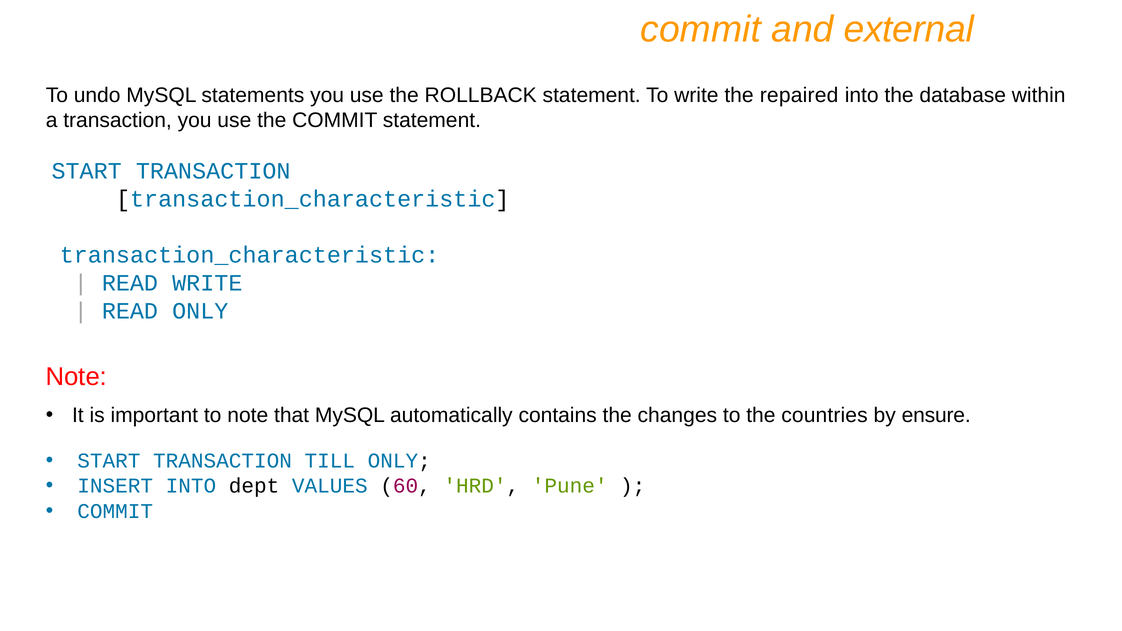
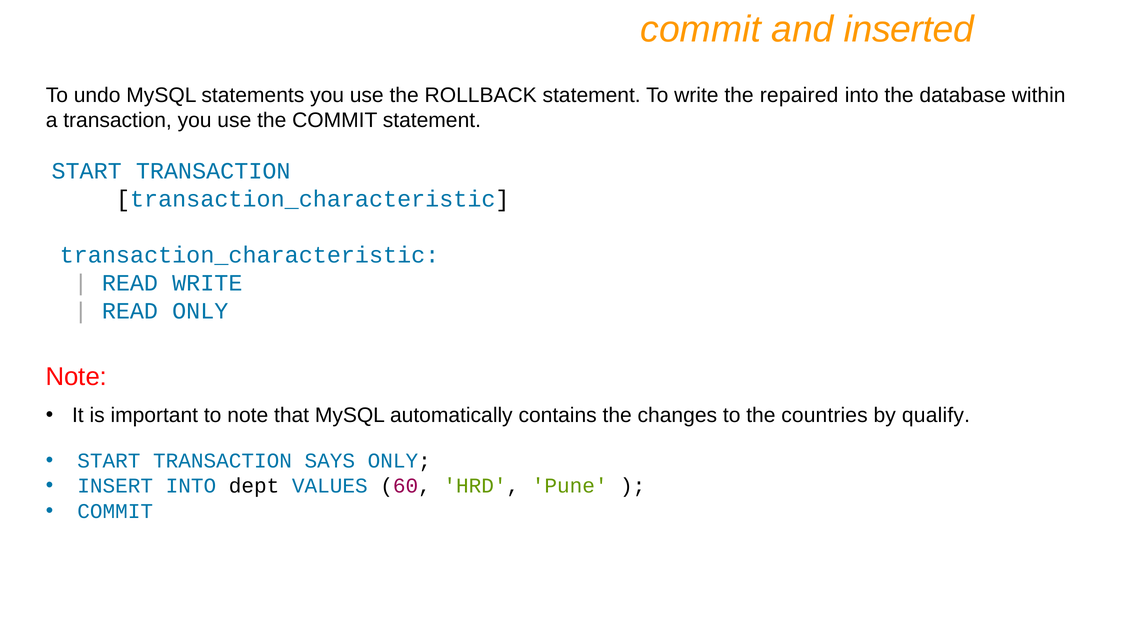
external: external -> inserted (909, 29)
ensure: ensure -> qualify (936, 416)
TILL: TILL -> SAYS (330, 461)
